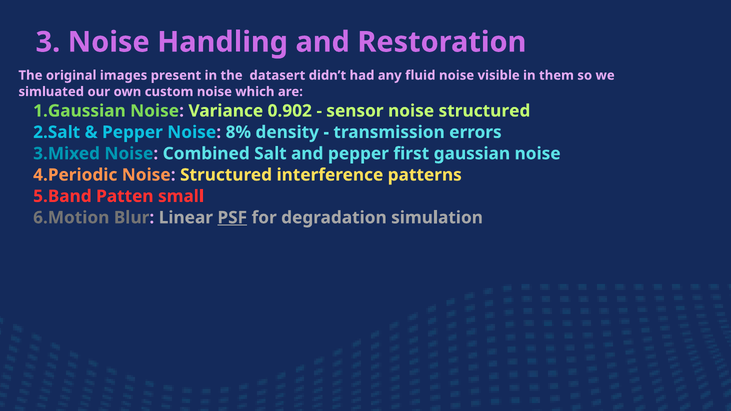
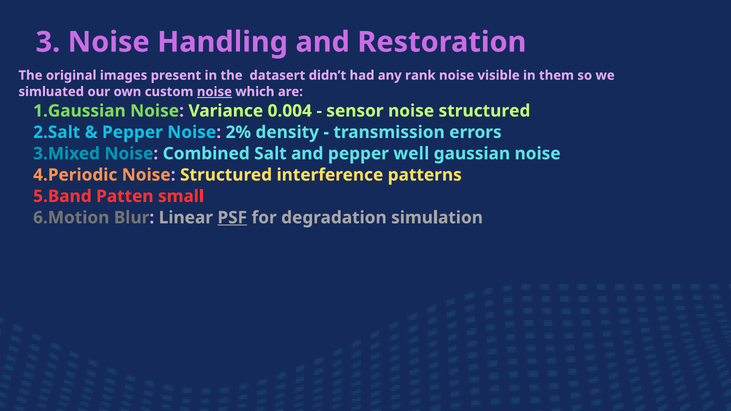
fluid: fluid -> rank (420, 75)
noise underline: none -> present (214, 92)
0.902: 0.902 -> 0.004 (290, 111)
8%: 8% -> 2% (238, 132)
first: first -> well (411, 154)
